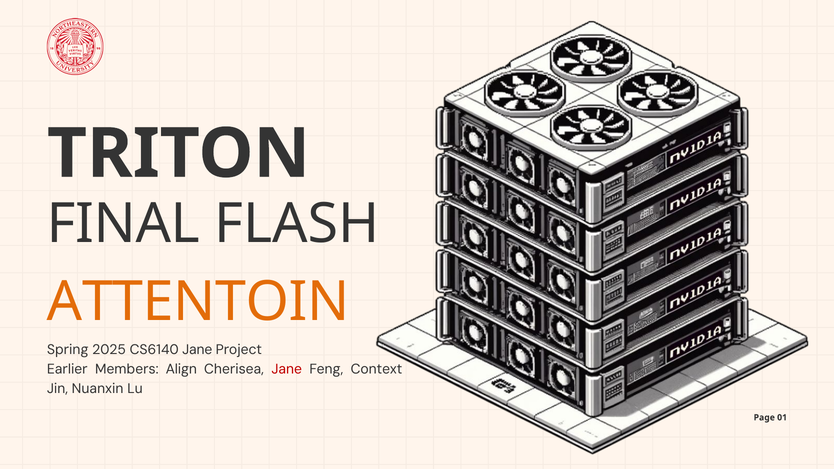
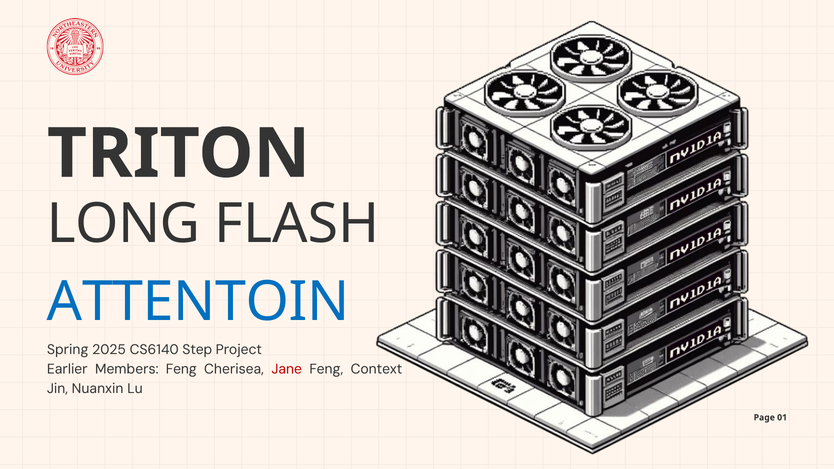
FINAL: FINAL -> LONG (124, 224)
ATTENTOIN colour: orange -> blue (198, 302)
CS6140 Jane: Jane -> Step (197, 350)
Members Align: Align -> Feng (181, 369)
